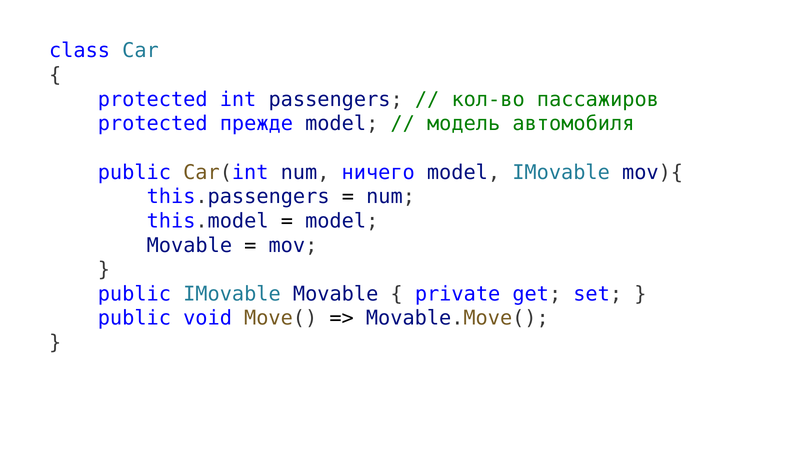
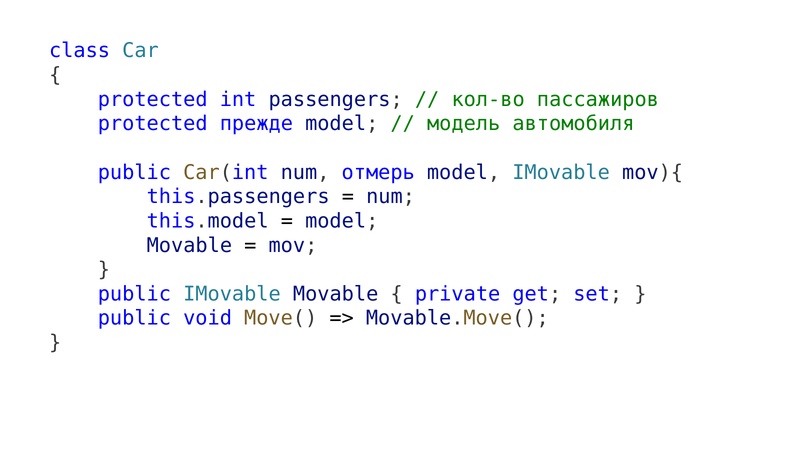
ничего: ничего -> отмерь (378, 172)
